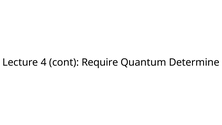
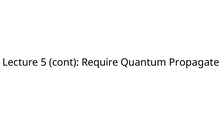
4: 4 -> 5 (44, 62)
Determine: Determine -> Propagate (194, 62)
